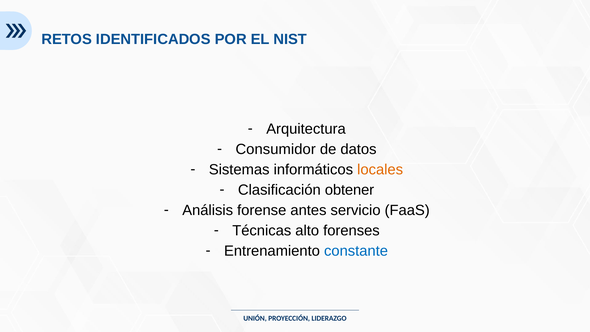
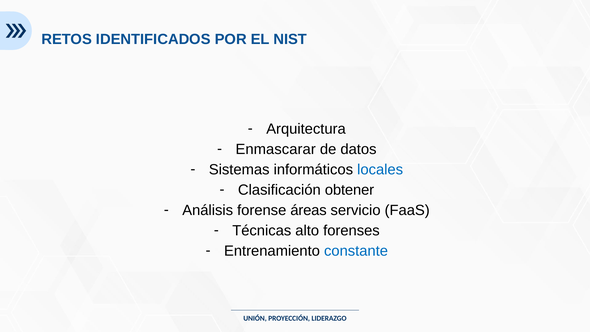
Consumidor: Consumidor -> Enmascarar (276, 149)
locales colour: orange -> blue (380, 170)
antes: antes -> áreas (309, 210)
